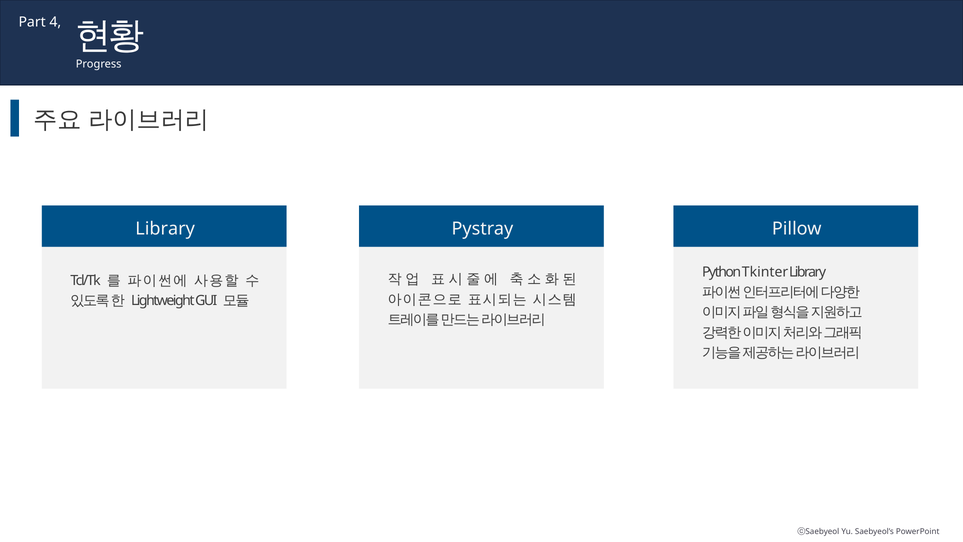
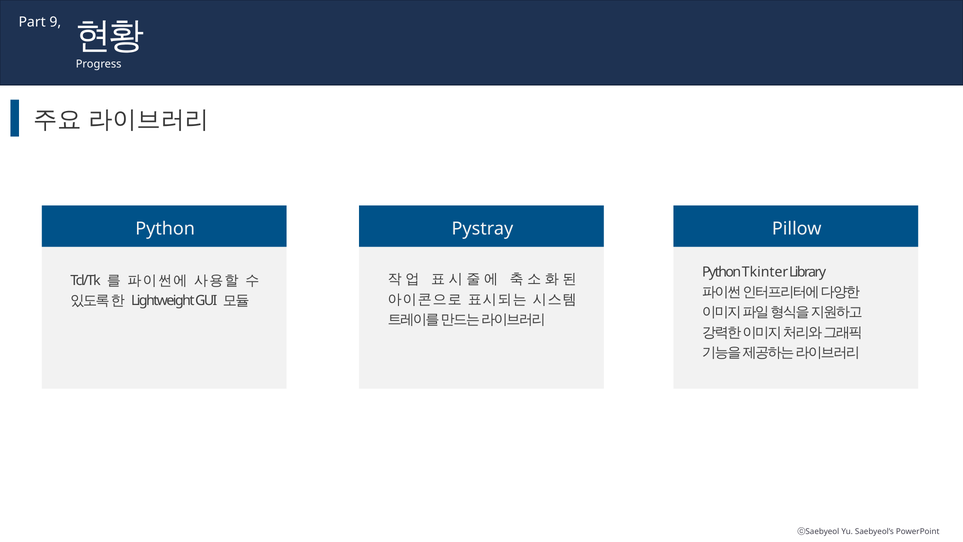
4: 4 -> 9 (55, 22)
Library: Library -> Python (165, 229)
